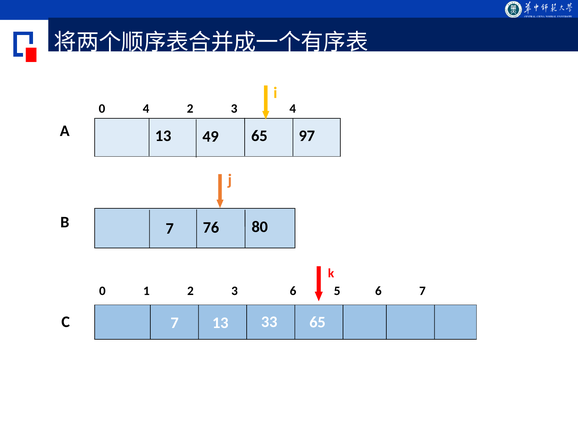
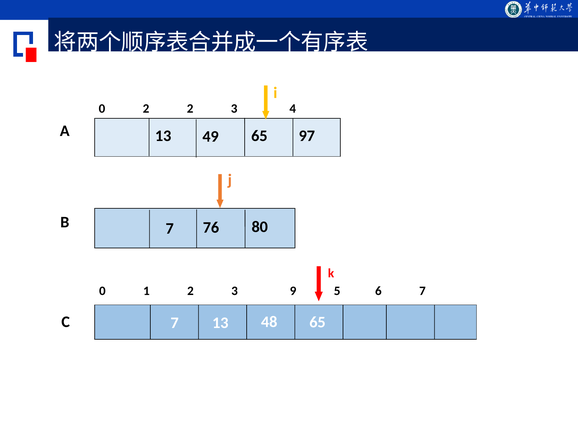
0 4: 4 -> 2 (146, 109)
3 6: 6 -> 9 (293, 291)
33: 33 -> 48 (269, 322)
